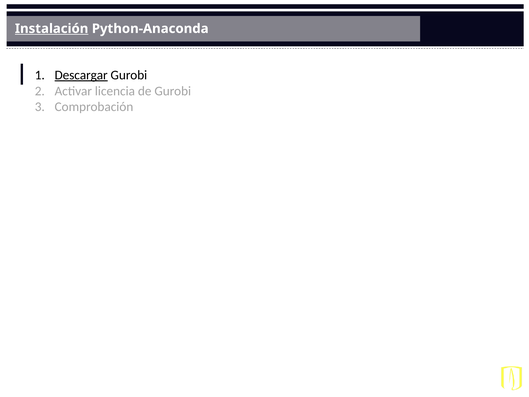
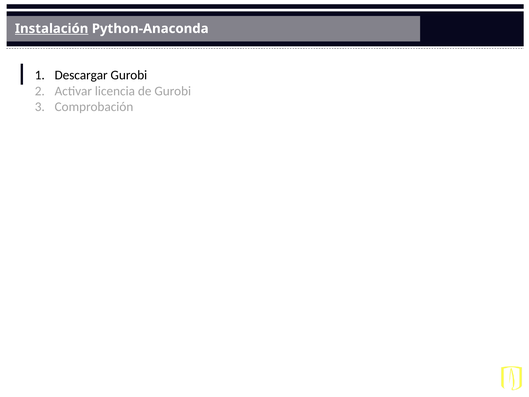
Descargar underline: present -> none (81, 75)
